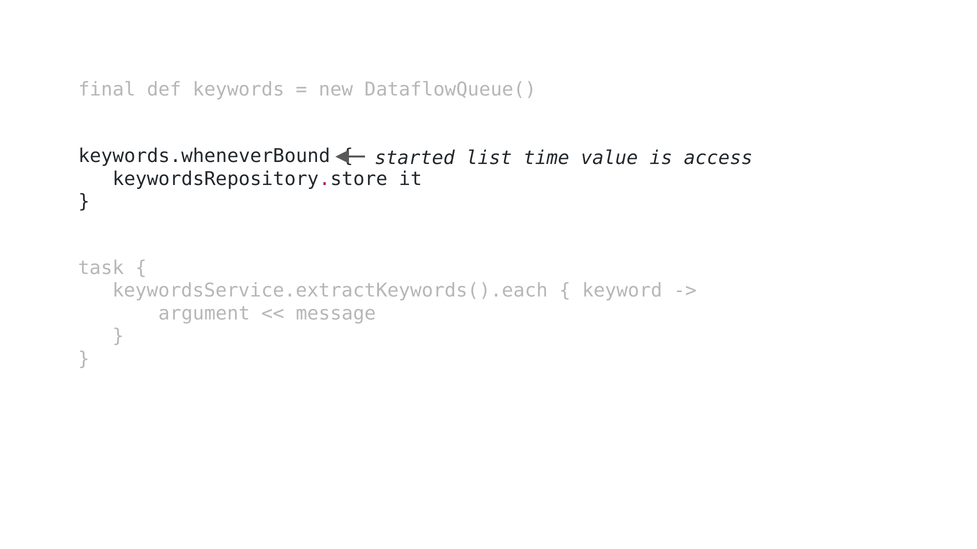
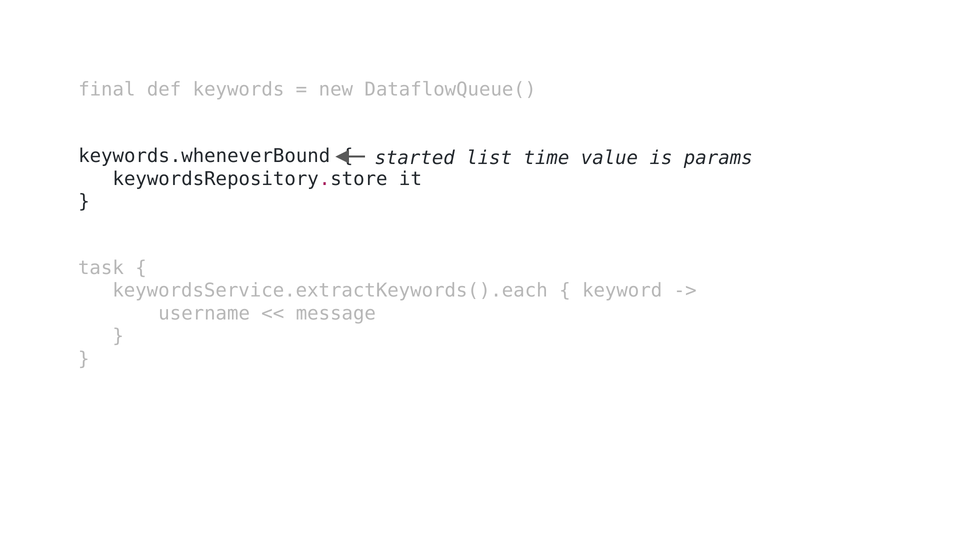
access: access -> params (718, 158)
argument: argument -> username (204, 314)
